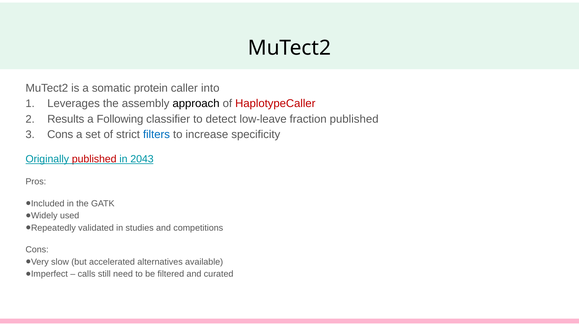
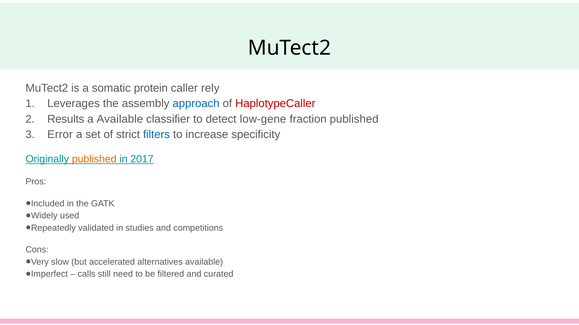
into: into -> rely (210, 88)
approach colour: black -> blue (196, 104)
a Following: Following -> Available (120, 119)
low-leave: low-leave -> low-gene (263, 119)
Cons: Cons -> Error (60, 135)
published colour: red -> orange (94, 159)
2043: 2043 -> 2017 (142, 159)
